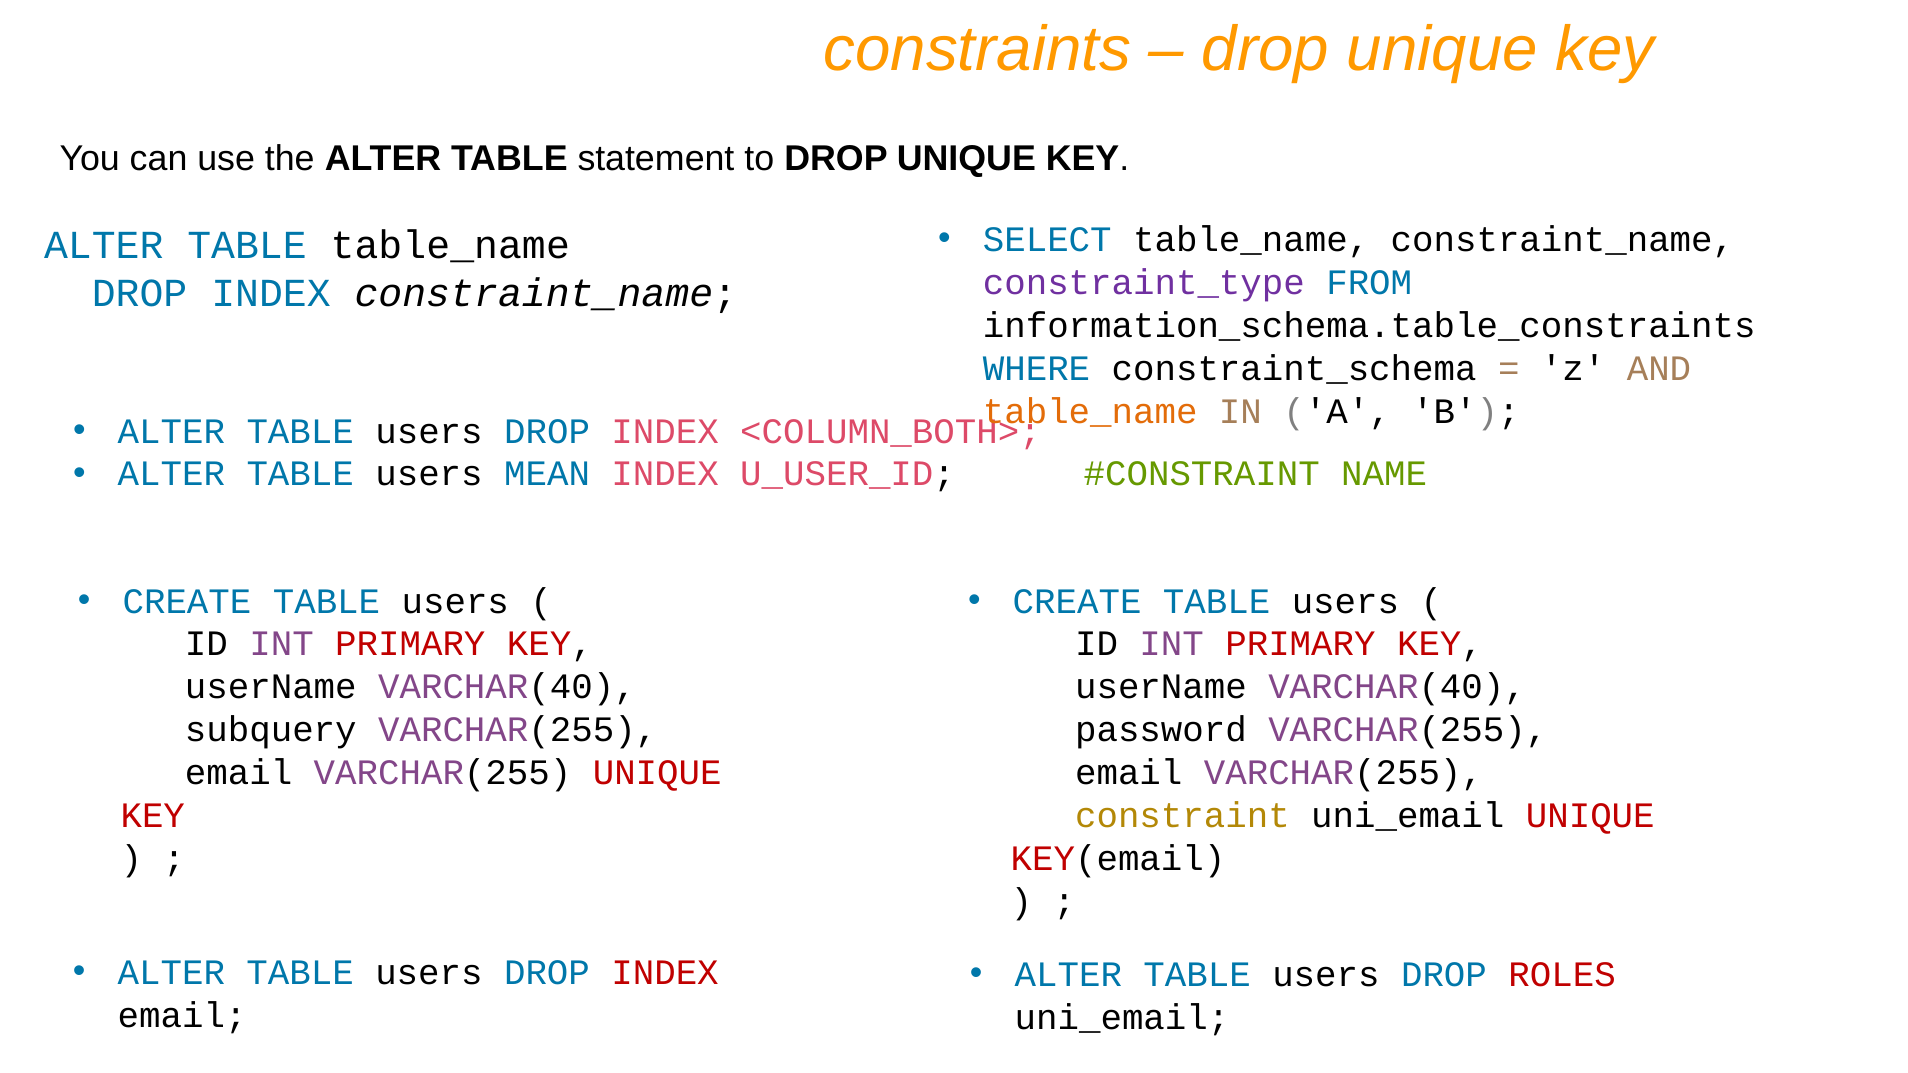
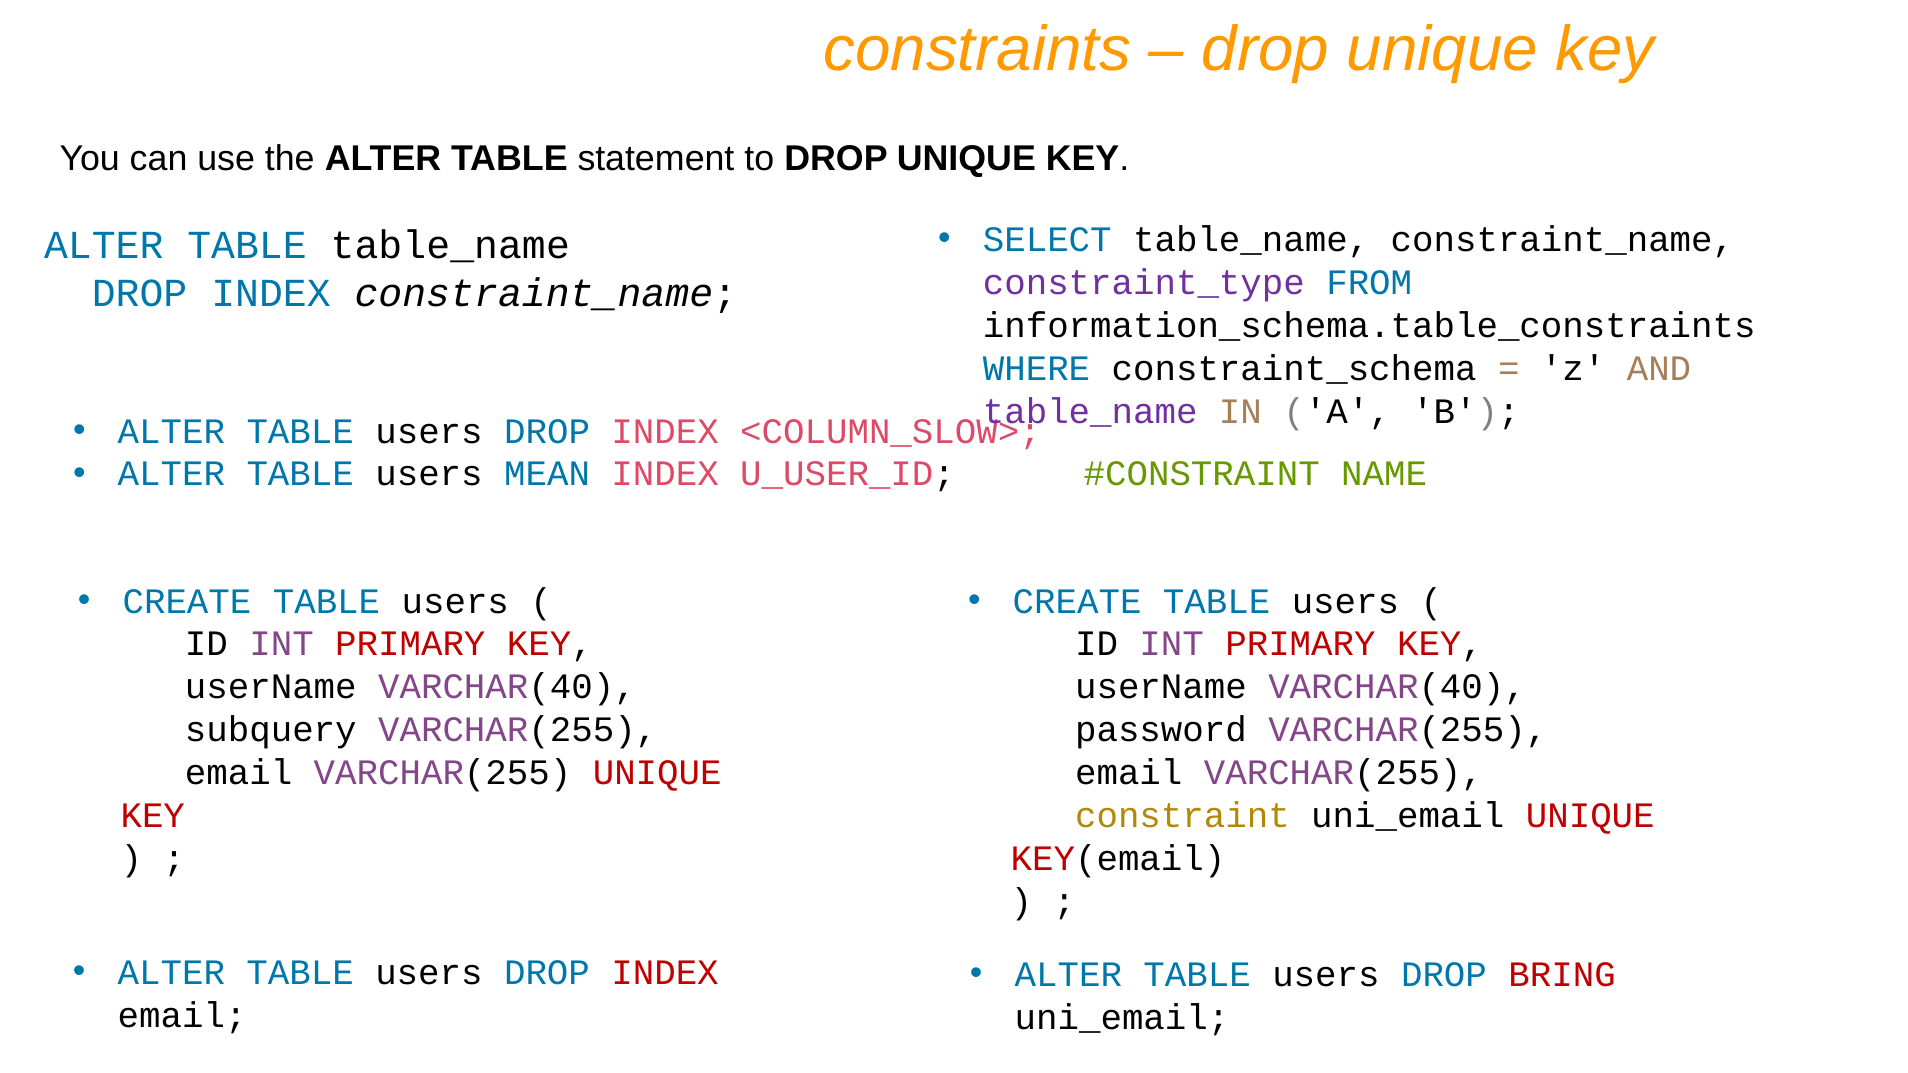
table_name colour: orange -> purple (1090, 411)
<COLUMN_BOTH>: <COLUMN_BOTH> -> <COLUMN_SLOW> (890, 431)
ROLES: ROLES -> BRING (1562, 975)
